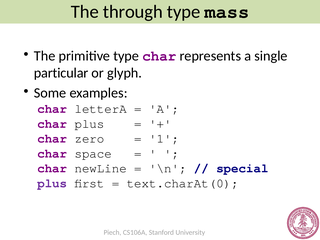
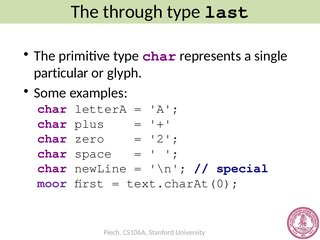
mass: mass -> last (227, 12)
1: 1 -> 2 (164, 139)
plus: plus -> moor (52, 183)
